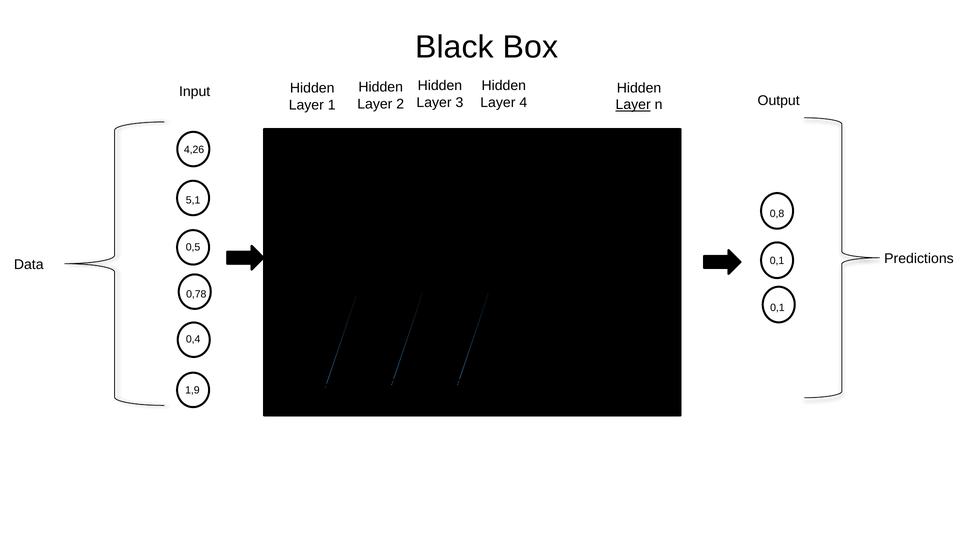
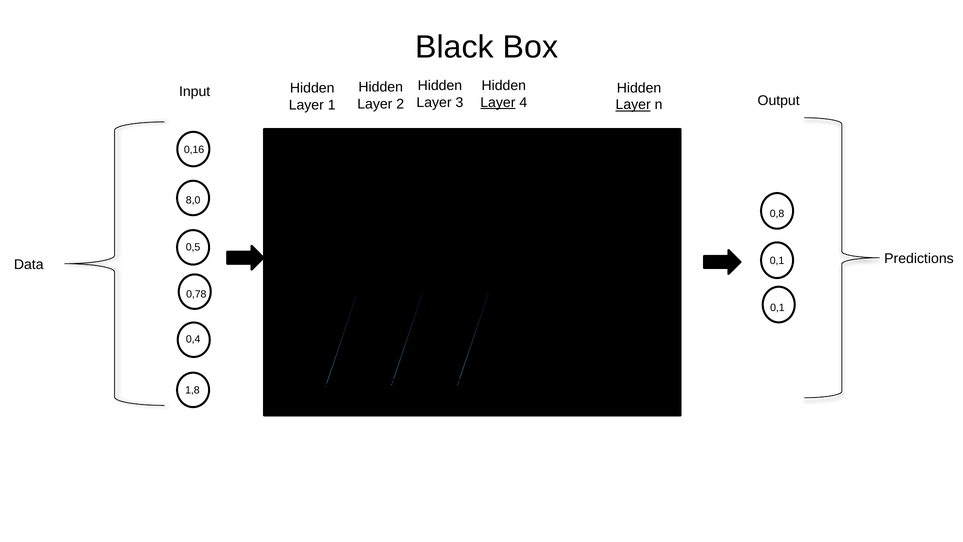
Layer underline: none -> present (498, 103)
4,26: 4,26 -> 0,16 (194, 150)
5,1: 5,1 -> 8,0 (193, 200)
1,9: 1,9 -> 1,8 (192, 390)
